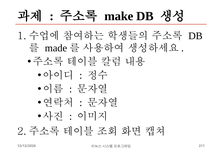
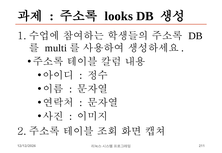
make: make -> looks (119, 16)
made: made -> multi (56, 48)
